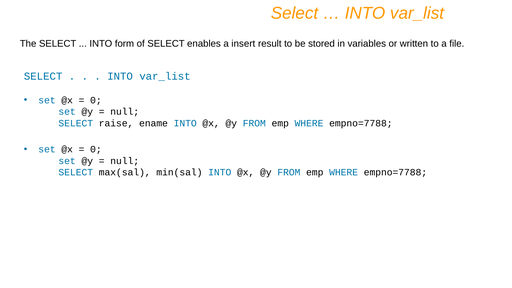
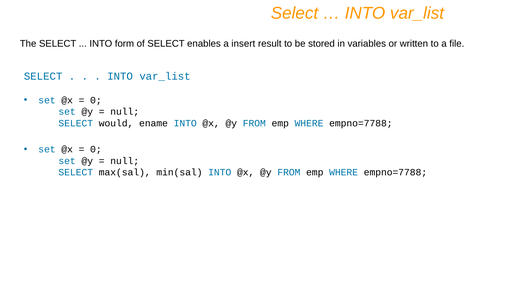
raise: raise -> would (116, 123)
